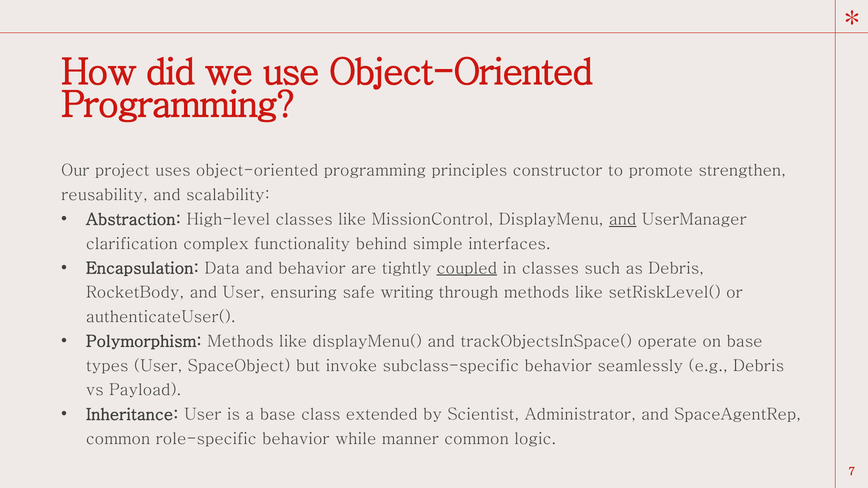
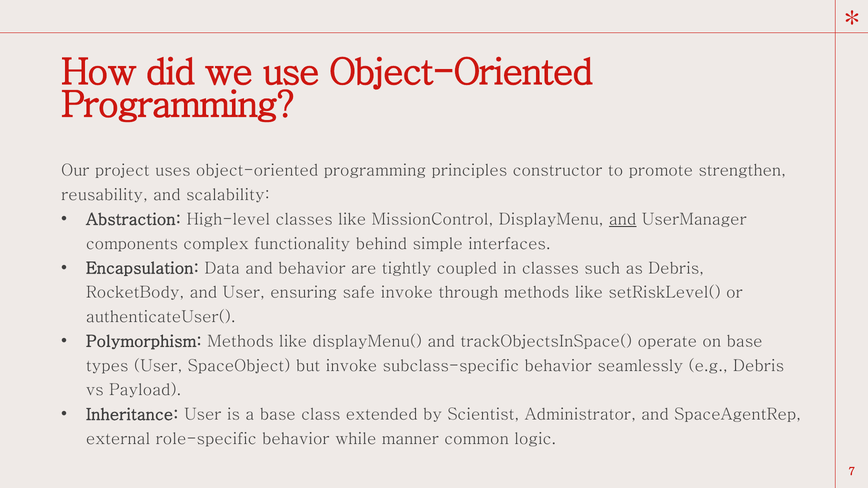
clarification: clarification -> components (132, 244)
coupled underline: present -> none (467, 268)
safe writing: writing -> invoke (407, 293)
common: common -> external (118, 439)
